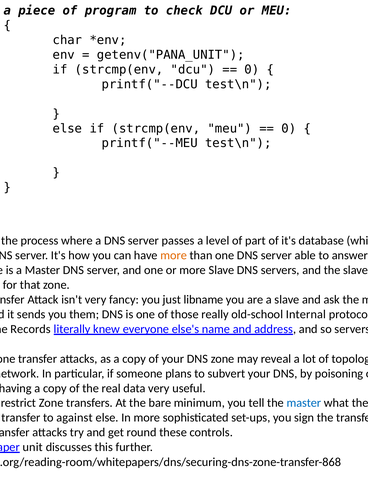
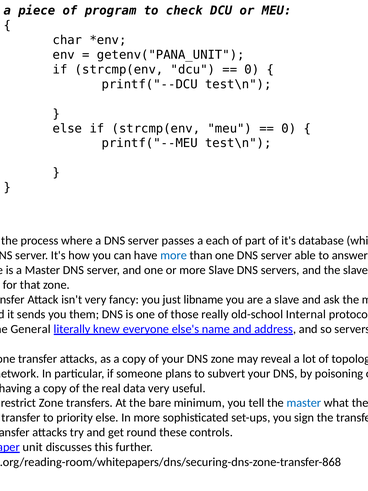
a level: level -> each (218, 240)
more colour: orange -> blue (174, 255)
Records: Records -> General (31, 329)
against: against -> priority (75, 417)
